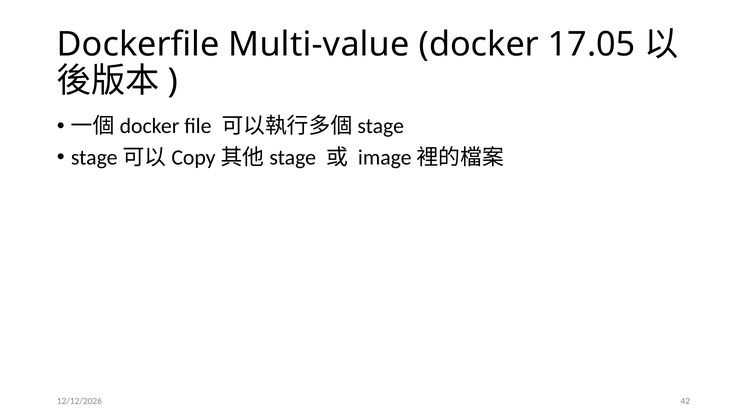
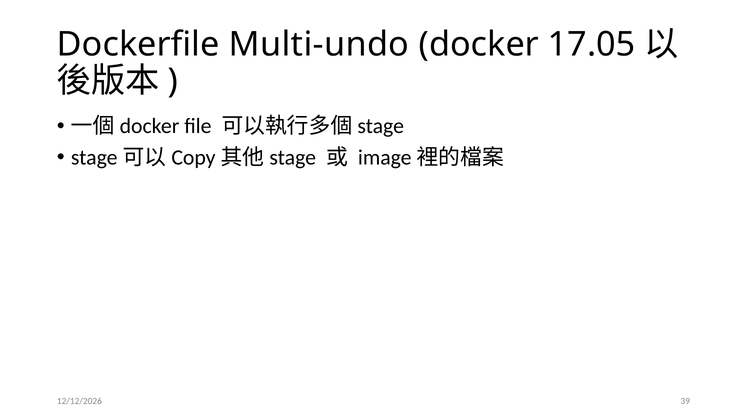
Multi-value: Multi-value -> Multi-undo (319, 44)
42: 42 -> 39 (685, 401)
